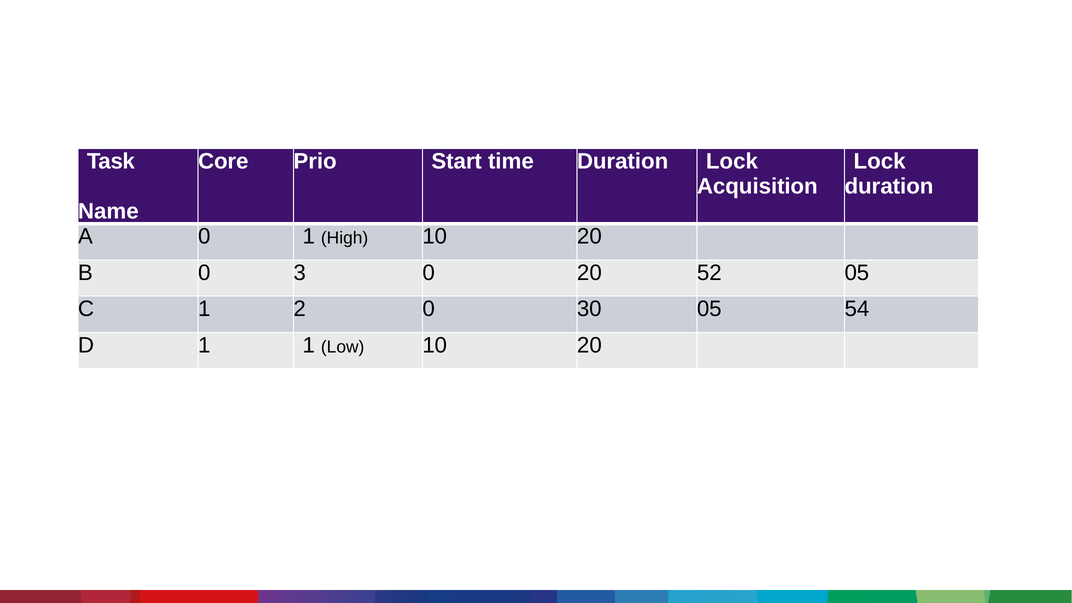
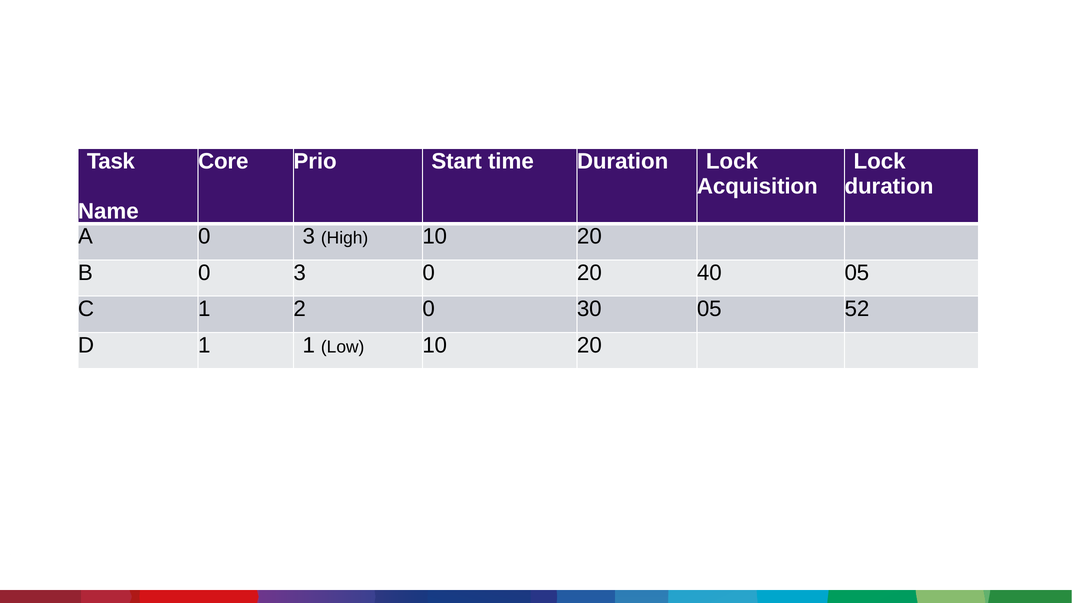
A 0 1: 1 -> 3 (309, 237)
52: 52 -> 40 (709, 273)
54: 54 -> 52 (857, 309)
